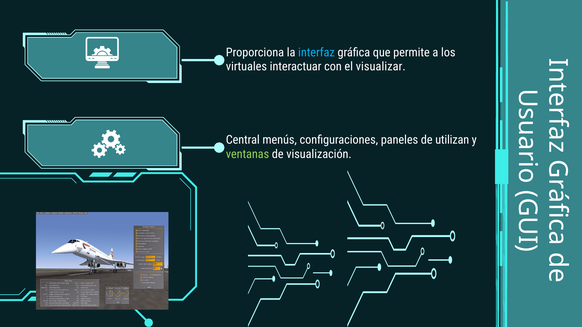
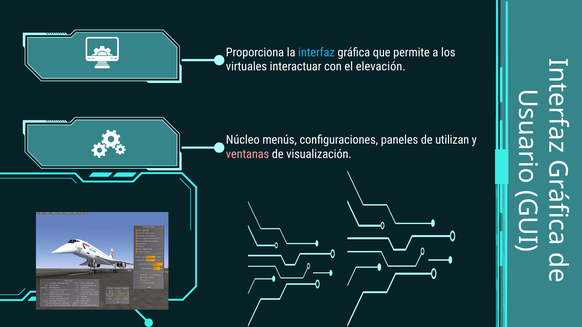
visualizar: visualizar -> elevación (381, 67)
Central: Central -> Núcleo (243, 140)
ventanas colour: light green -> pink (248, 154)
